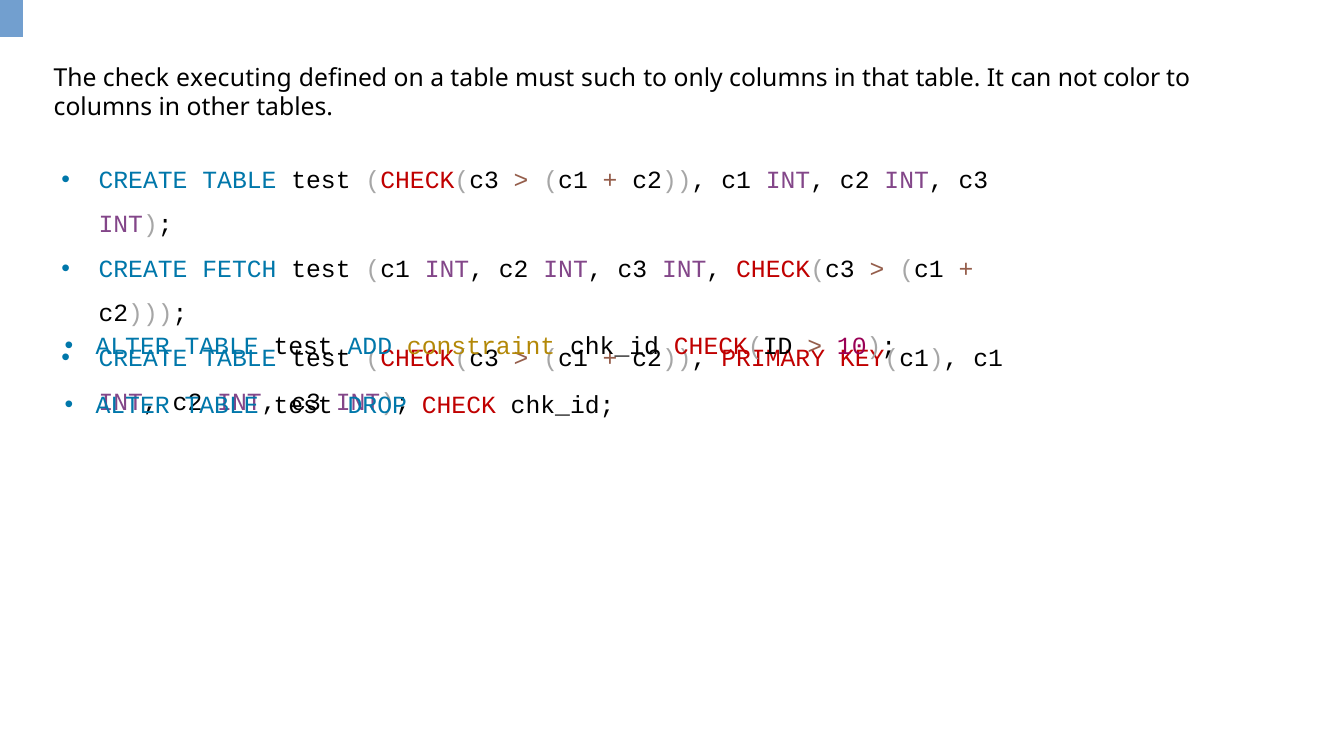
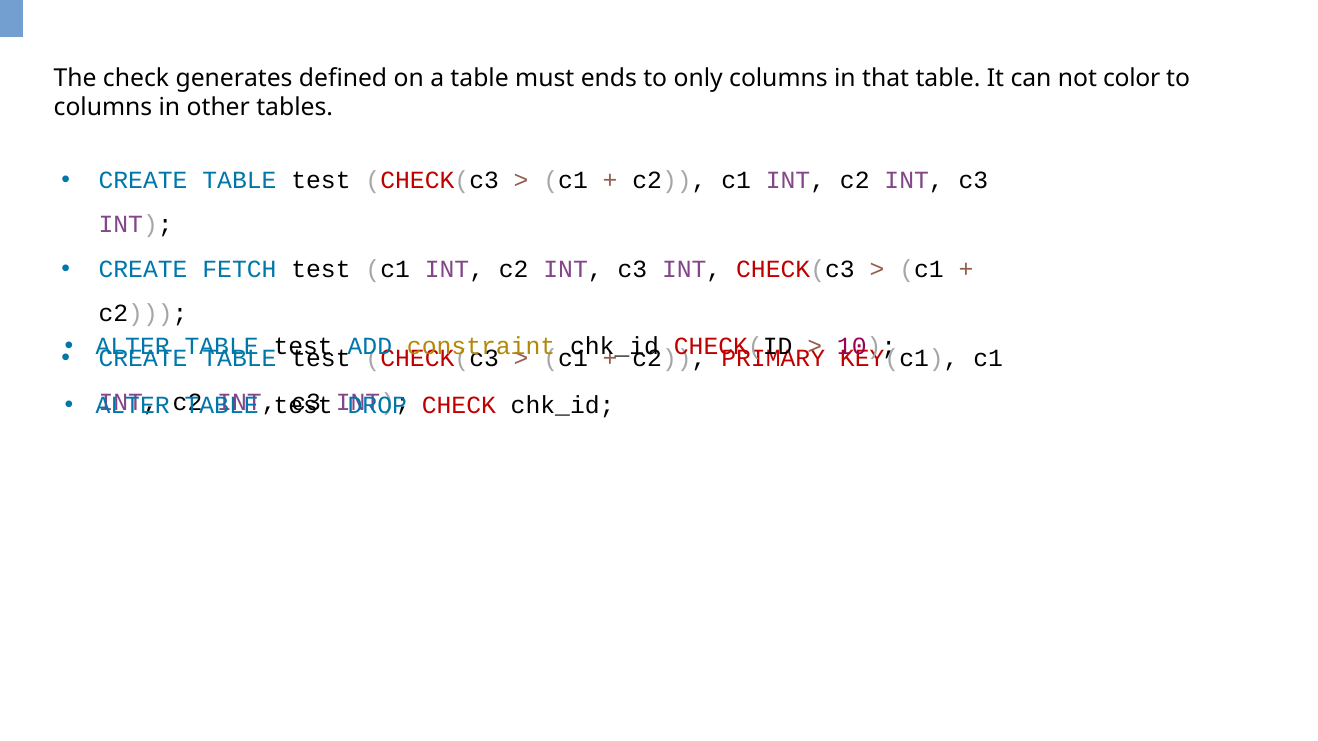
executing: executing -> generates (234, 78)
such: such -> ends (609, 78)
